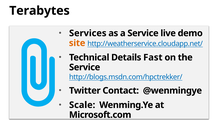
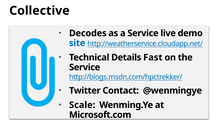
Terabytes: Terabytes -> Collective (39, 11)
Services: Services -> Decodes (88, 33)
site colour: orange -> blue (77, 43)
